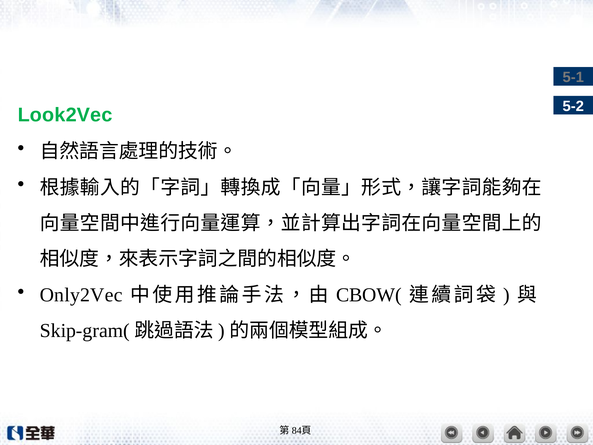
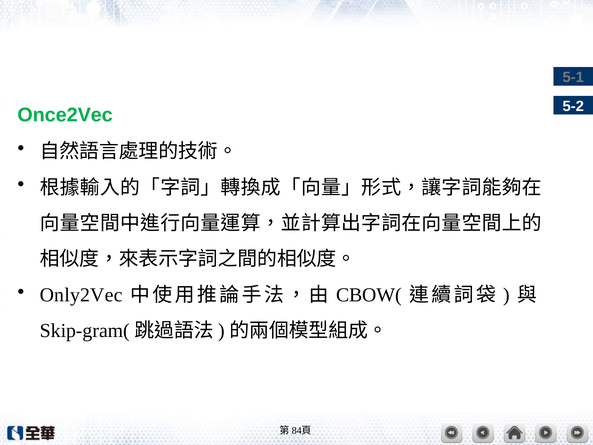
Look2Vec: Look2Vec -> Once2Vec (65, 115)
